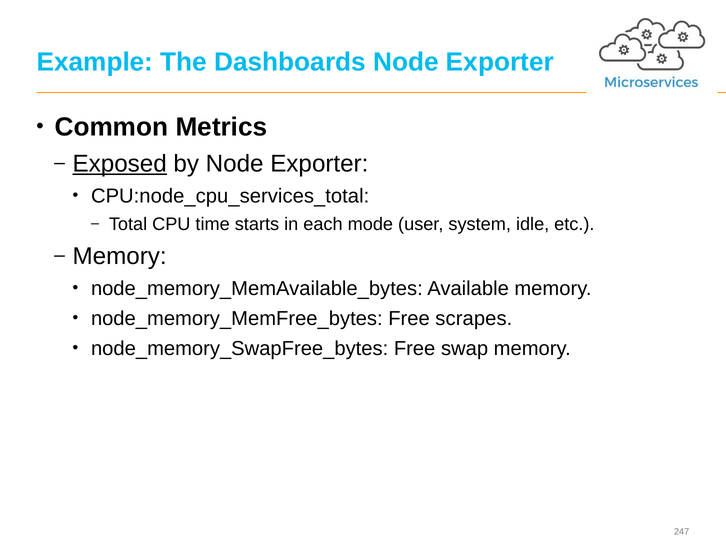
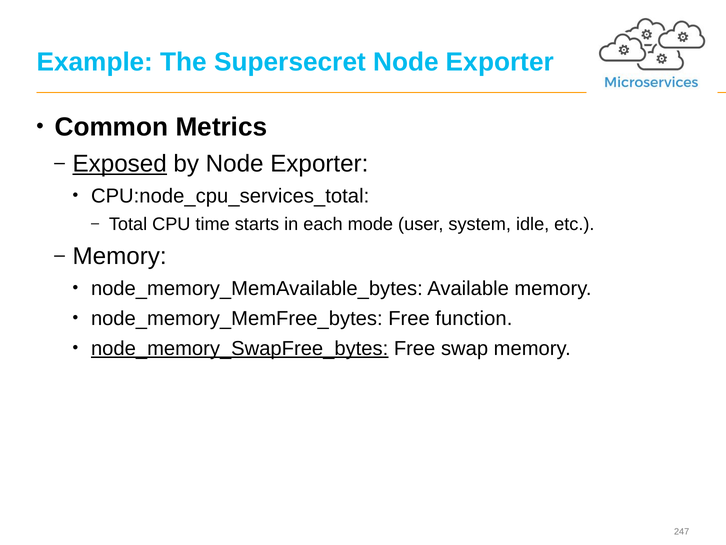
Dashboards: Dashboards -> Supersecret (290, 62)
scrapes: scrapes -> function (474, 318)
node_memory_SwapFree_bytes underline: none -> present (240, 348)
